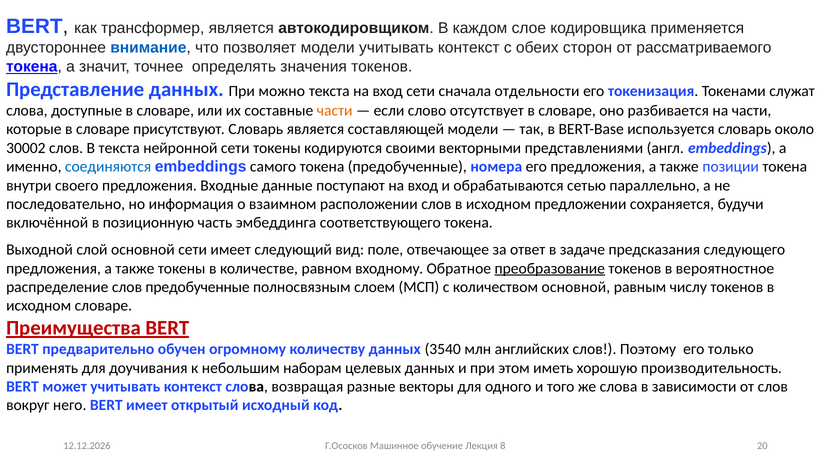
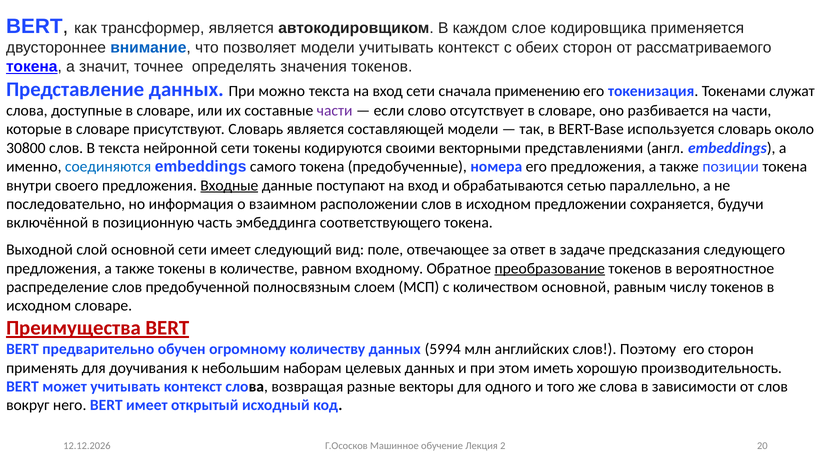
отдельности: отдельности -> применению (537, 91)
части colour: orange -> purple (335, 111)
30002: 30002 -> 30800 (26, 148)
Входные underline: none -> present (229, 186)
слов предобученные: предобученные -> предобученной (198, 287)
3540: 3540 -> 5994 (443, 350)
его только: только -> сторон (731, 350)
8: 8 -> 2 (503, 446)
